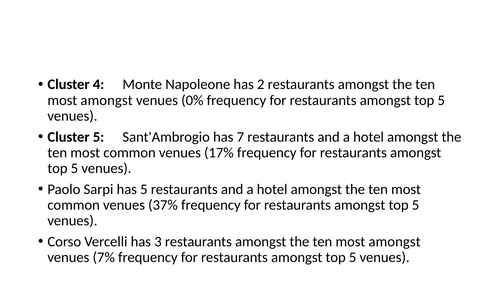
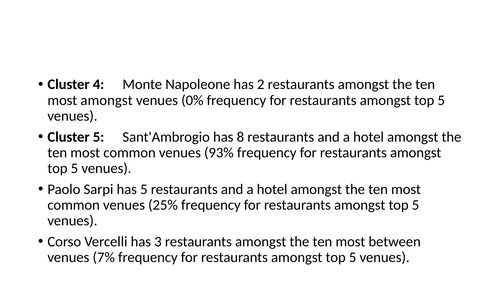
7: 7 -> 8 (240, 137)
17%: 17% -> 93% (219, 153)
37%: 37% -> 25% (163, 205)
amongst: amongst -> between (395, 242)
